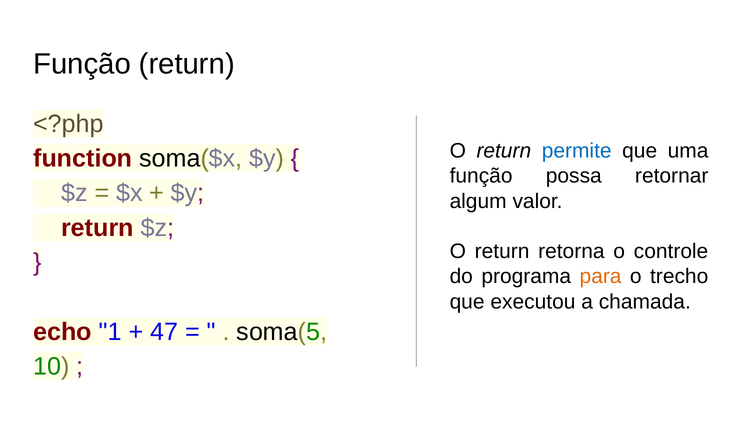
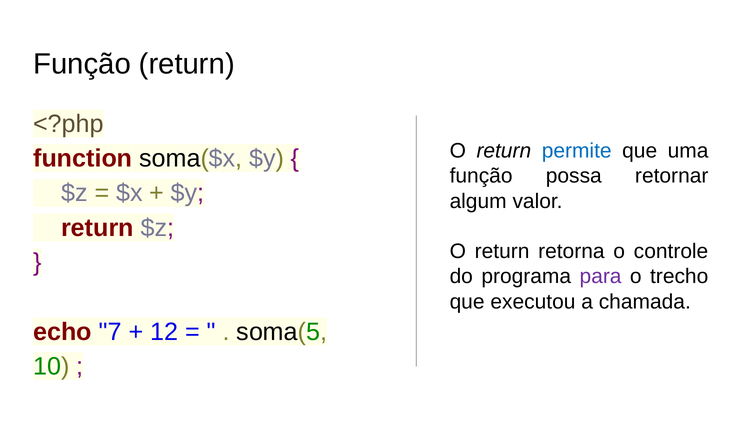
para colour: orange -> purple (601, 277)
1: 1 -> 7 (110, 332)
47: 47 -> 12 (164, 332)
